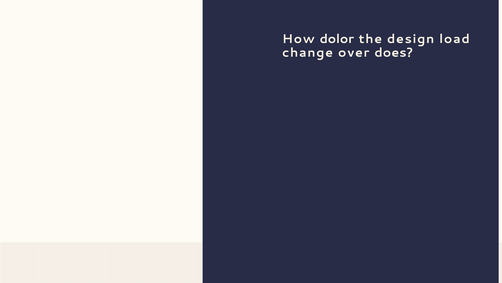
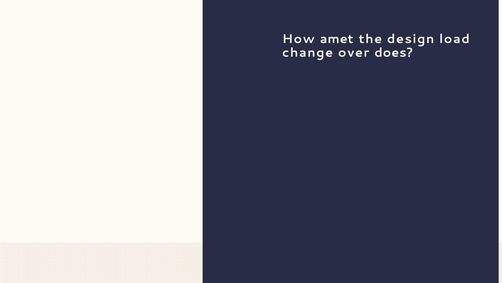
dolor: dolor -> amet (337, 39)
